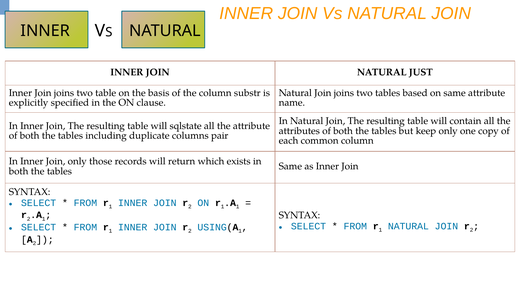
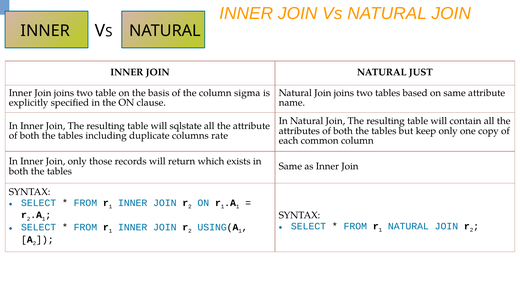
substr: substr -> sigma (247, 93)
pair: pair -> rate (220, 136)
